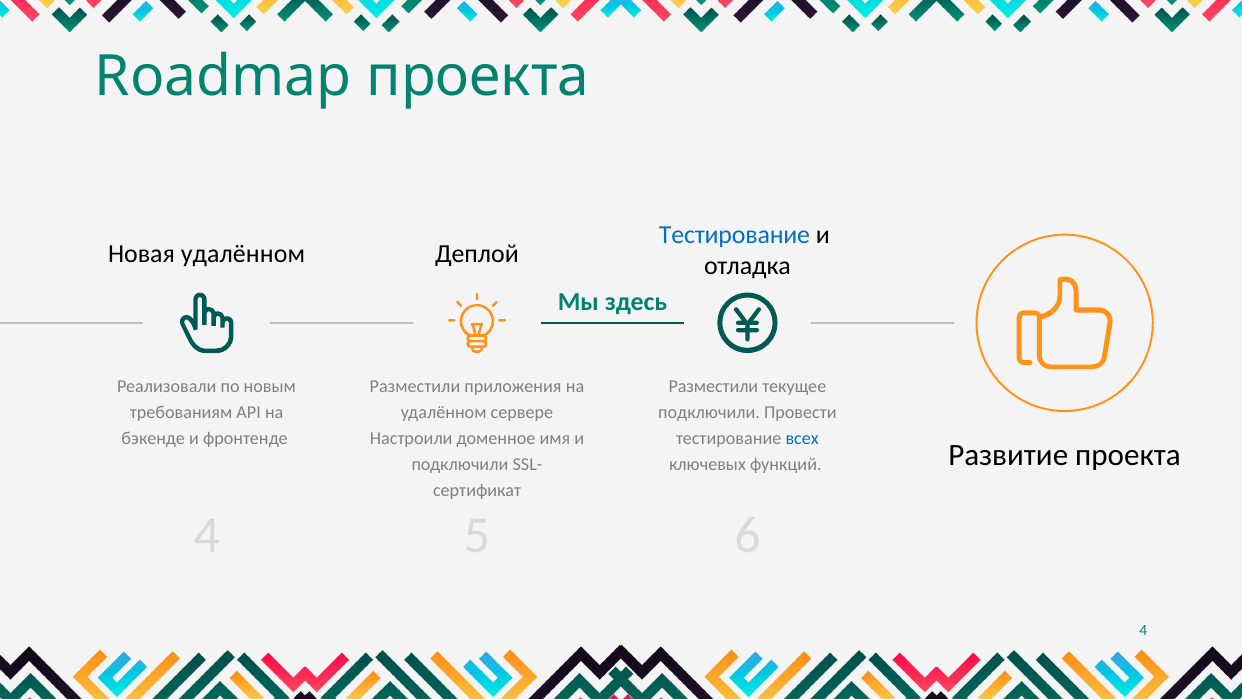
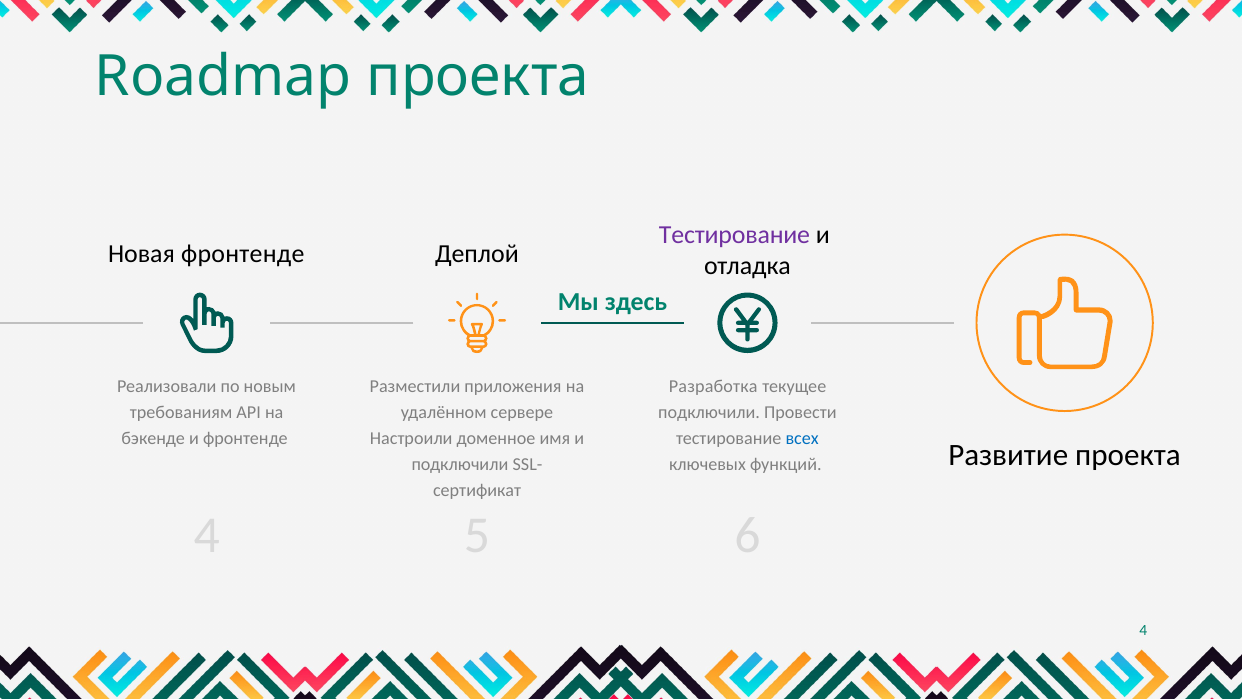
Тестирование colour: blue -> purple (735, 235)
Новая удалённом: удалённом -> фронтенде (243, 254)
Разместили: Разместили -> Разработка (713, 386)
